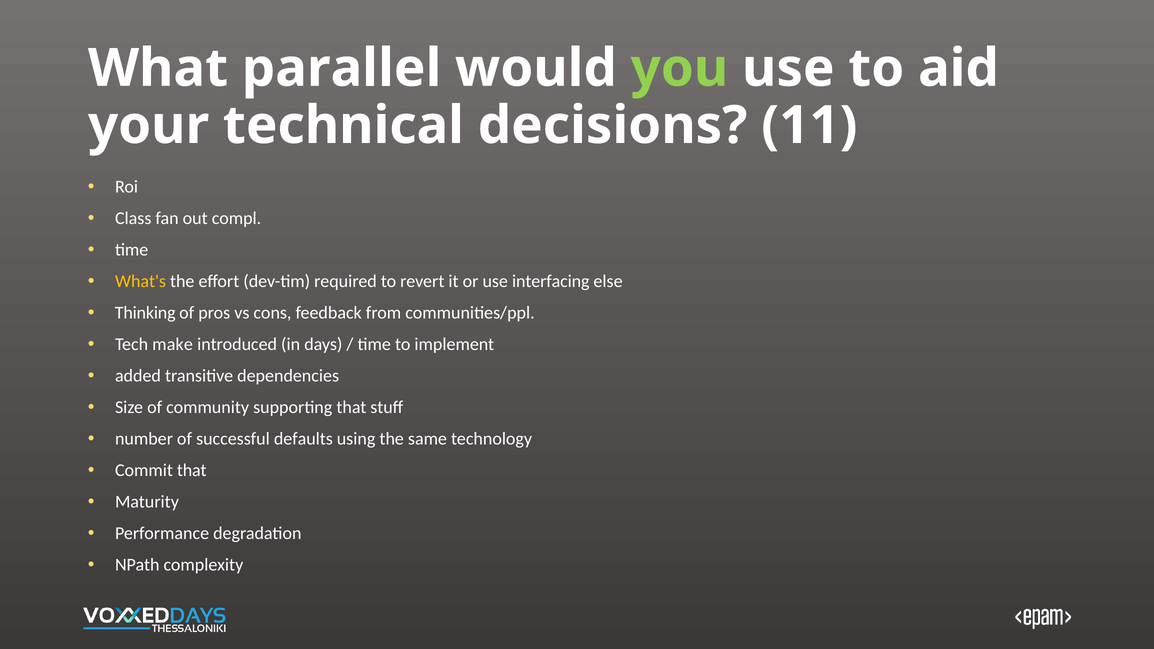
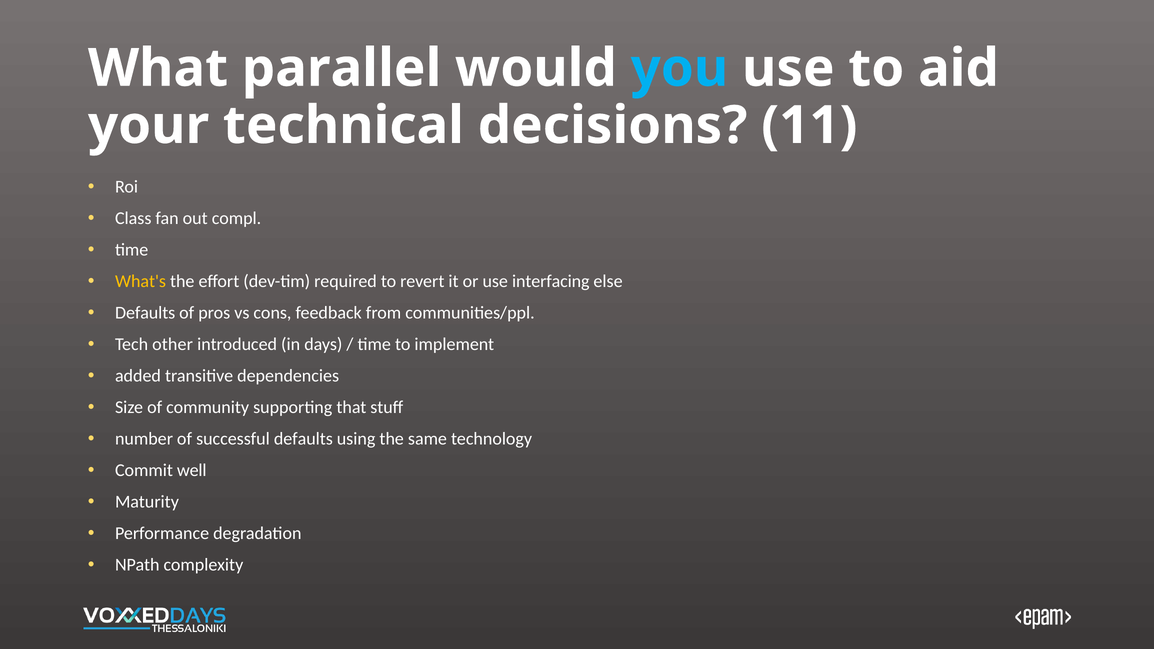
you colour: light green -> light blue (679, 68)
Thinking: Thinking -> Defaults (145, 313)
make: make -> other (173, 344)
Commit that: that -> well (192, 470)
